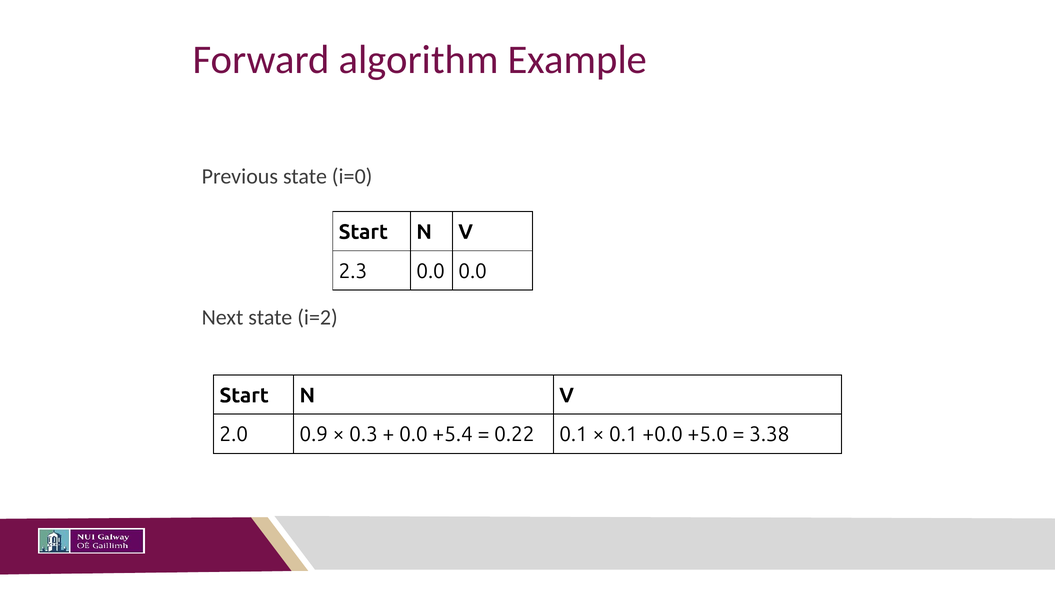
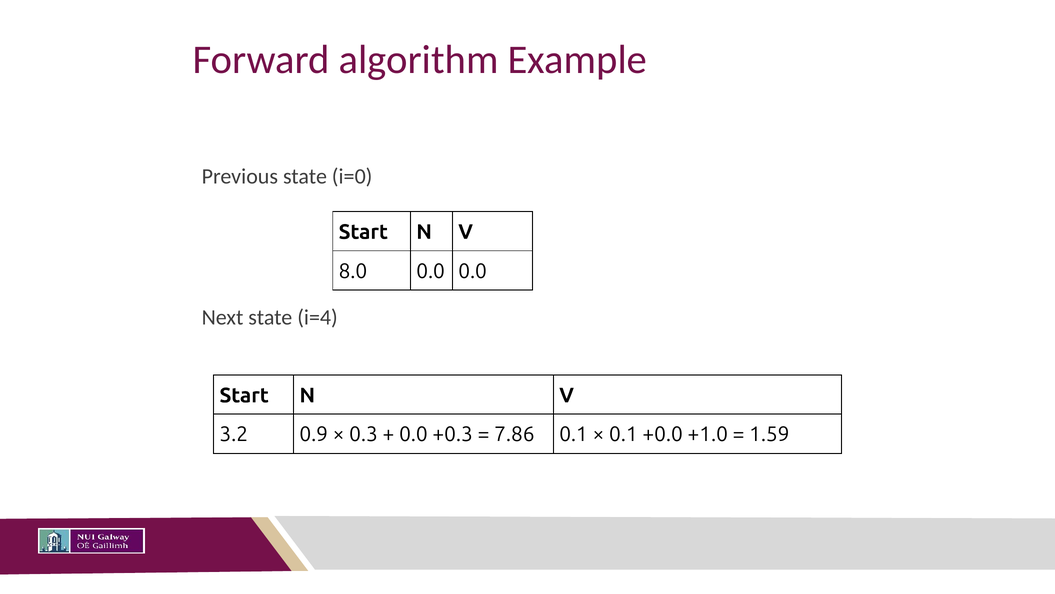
2.3: 2.3 -> 8.0 (353, 271)
i=2: i=2 -> i=4 (318, 317)
2.0: 2.0 -> 3.2 (234, 434)
+5.4: +5.4 -> +0.3 (453, 434)
0.22: 0.22 -> 7.86 (514, 434)
+5.0: +5.0 -> +1.0 (708, 434)
3.38: 3.38 -> 1.59 (769, 434)
